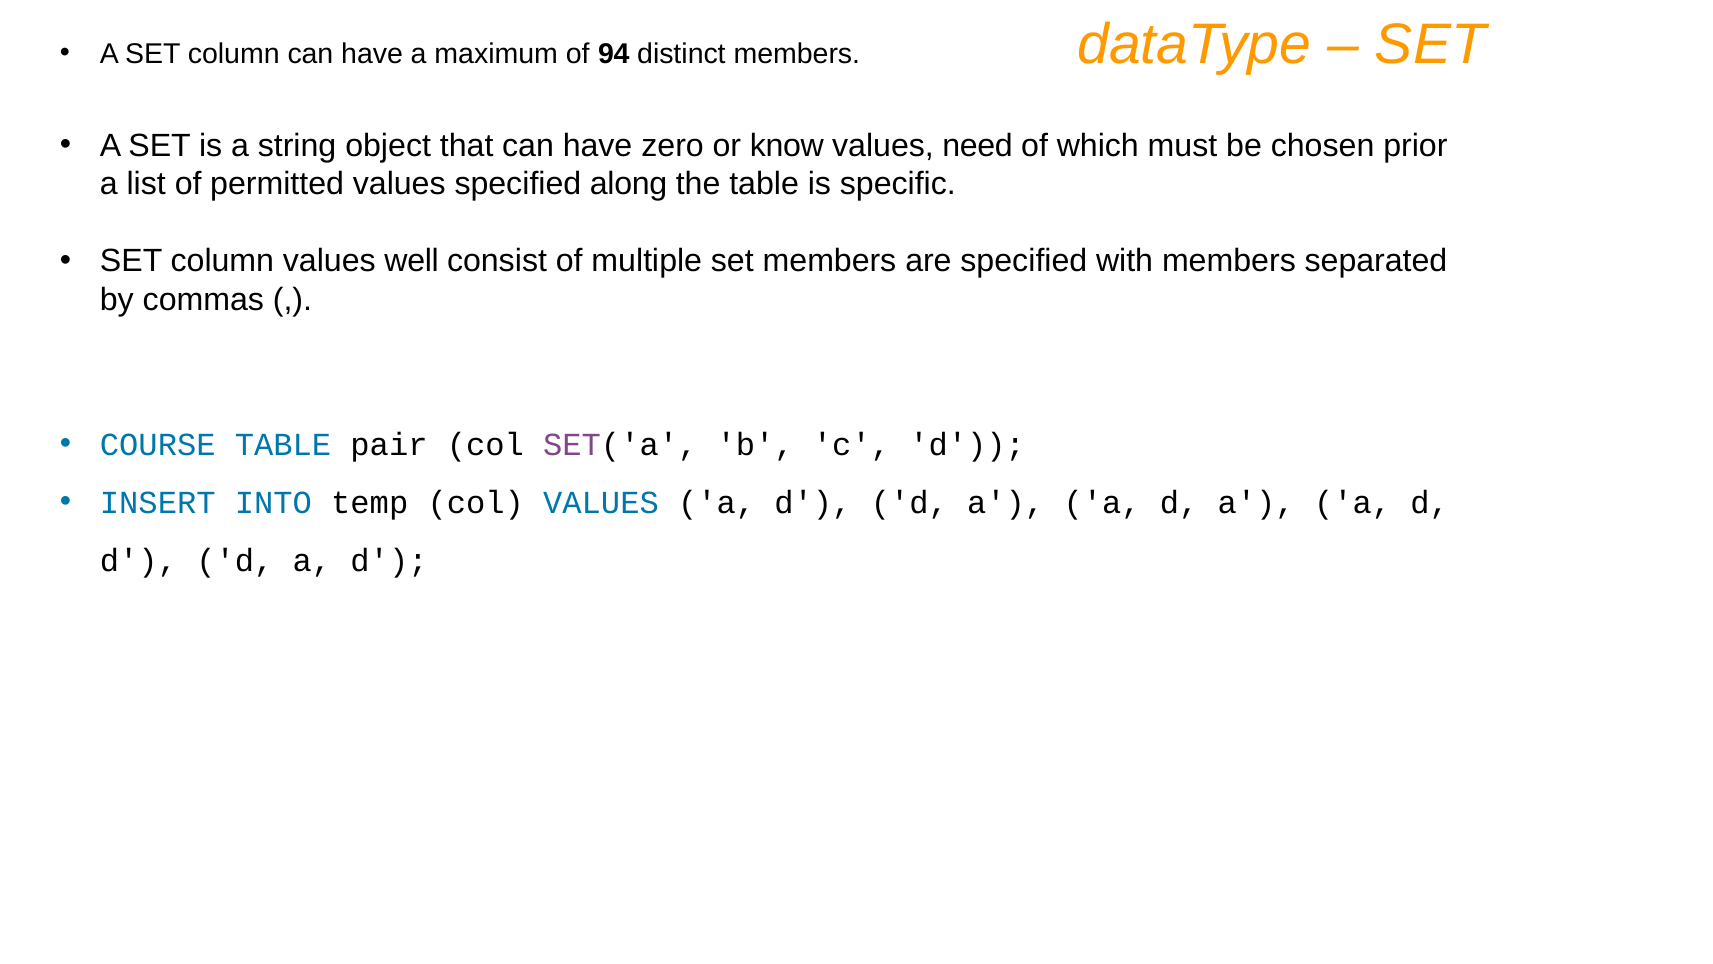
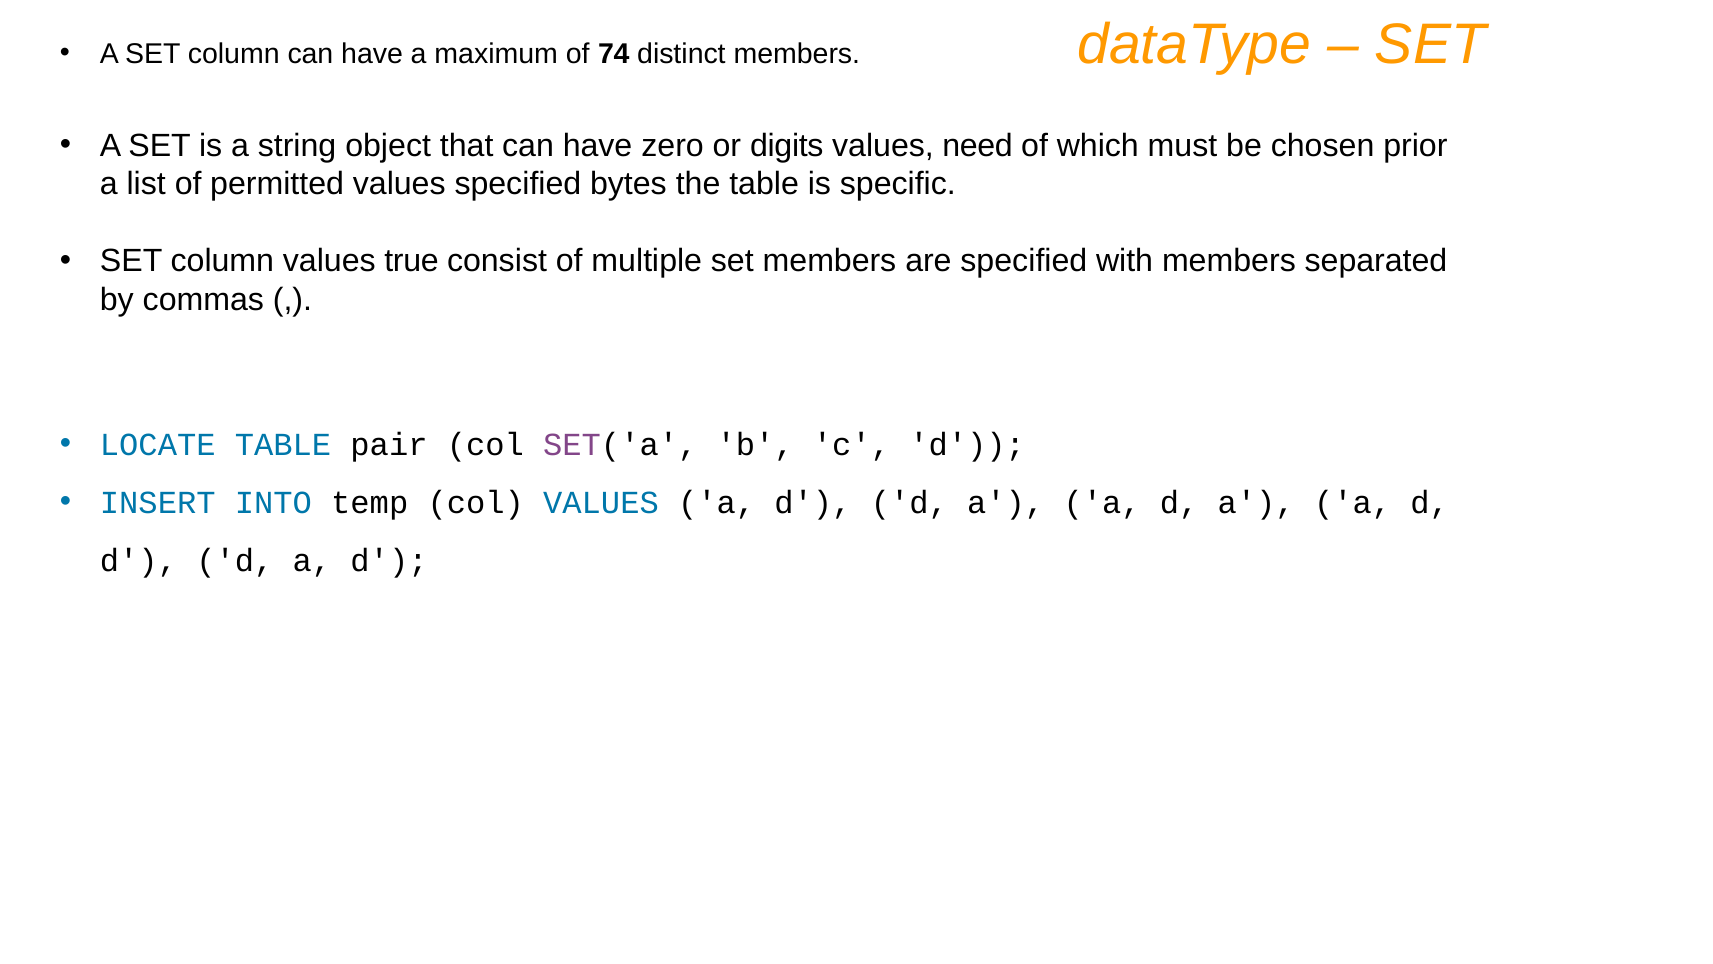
94: 94 -> 74 (614, 54)
know: know -> digits (787, 146)
along: along -> bytes (628, 184)
well: well -> true (412, 261)
COURSE: COURSE -> LOCATE (158, 445)
